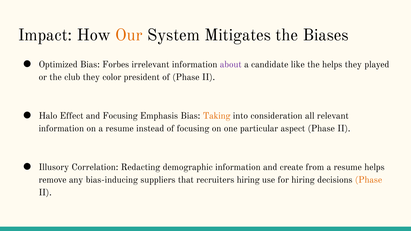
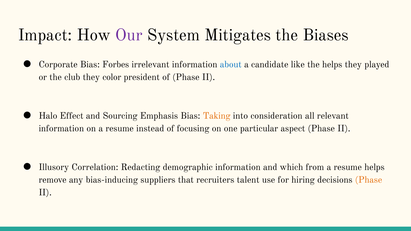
Our colour: orange -> purple (129, 35)
Optimized: Optimized -> Corporate (58, 65)
about colour: purple -> blue (231, 65)
and Focusing: Focusing -> Sourcing (120, 116)
create: create -> which (291, 167)
recruiters hiring: hiring -> talent (248, 180)
